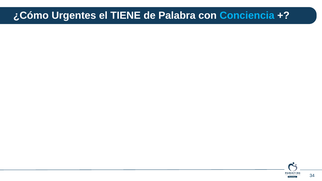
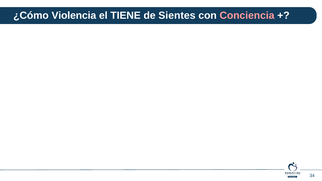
Urgentes: Urgentes -> Violencia (74, 15)
Palabra: Palabra -> Sientes (177, 15)
Conciencia colour: light blue -> pink (247, 15)
